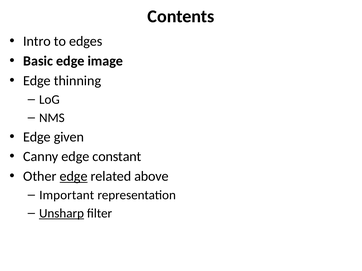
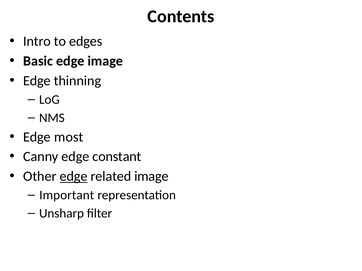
given: given -> most (69, 137)
related above: above -> image (151, 177)
Unsharp underline: present -> none (62, 214)
